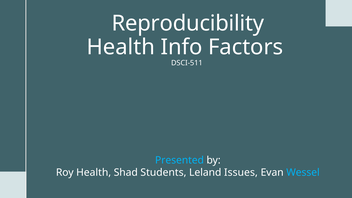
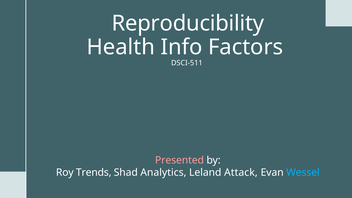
Presented colour: light blue -> pink (179, 160)
Roy Health: Health -> Trends (94, 173)
Students: Students -> Analytics (163, 173)
Issues: Issues -> Attack (241, 173)
